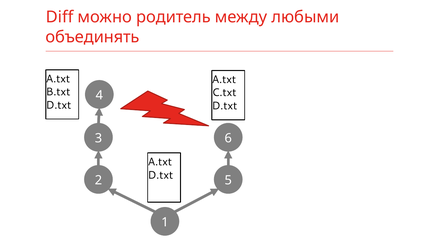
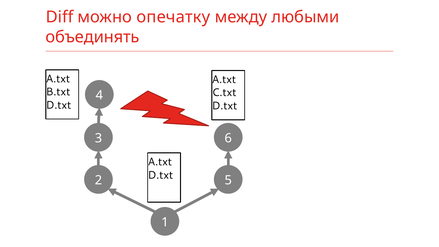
родитель: родитель -> опечатку (173, 17)
